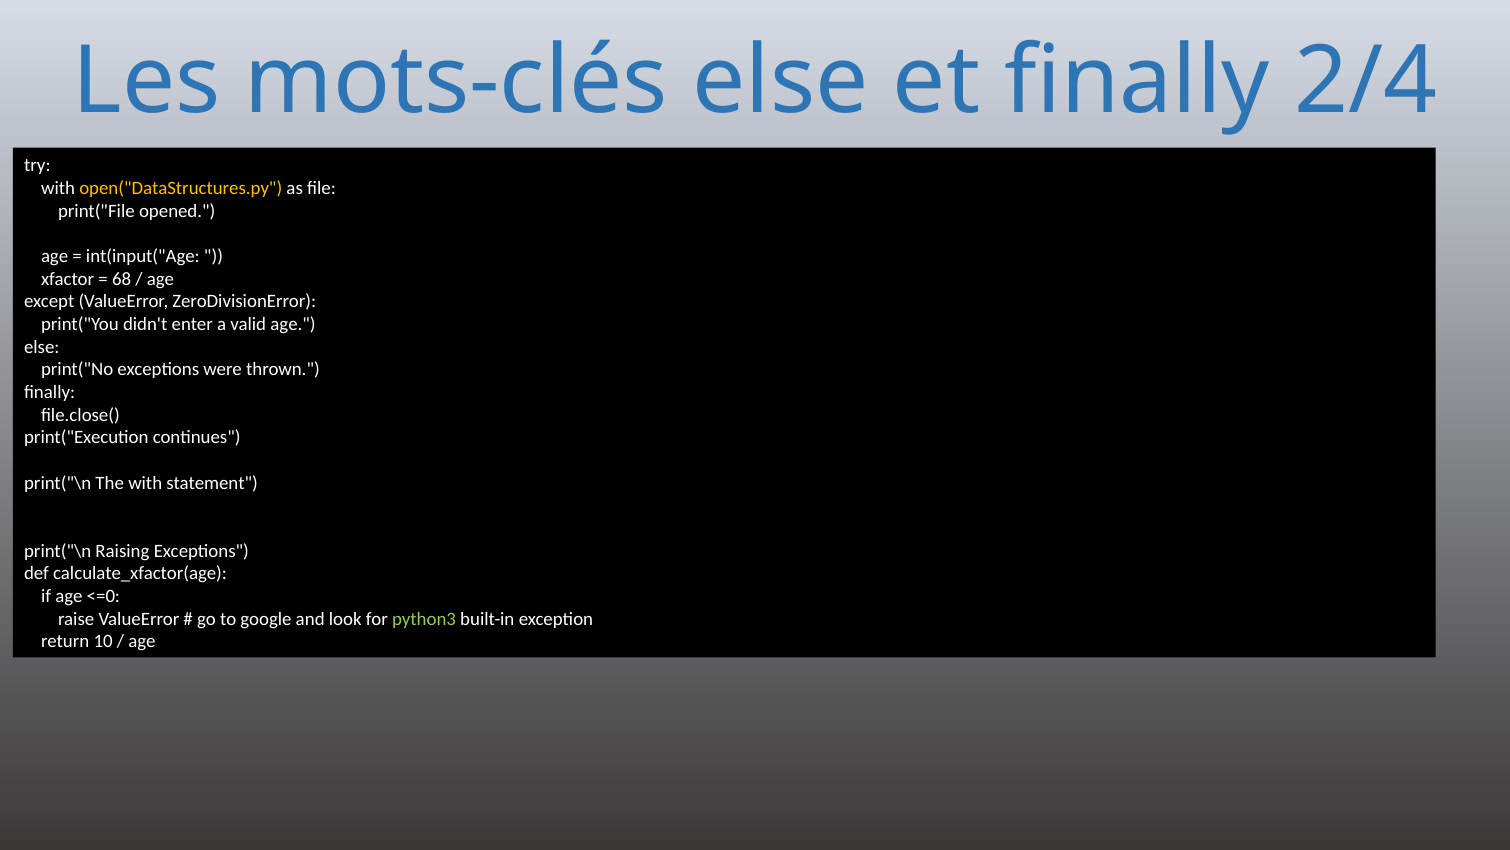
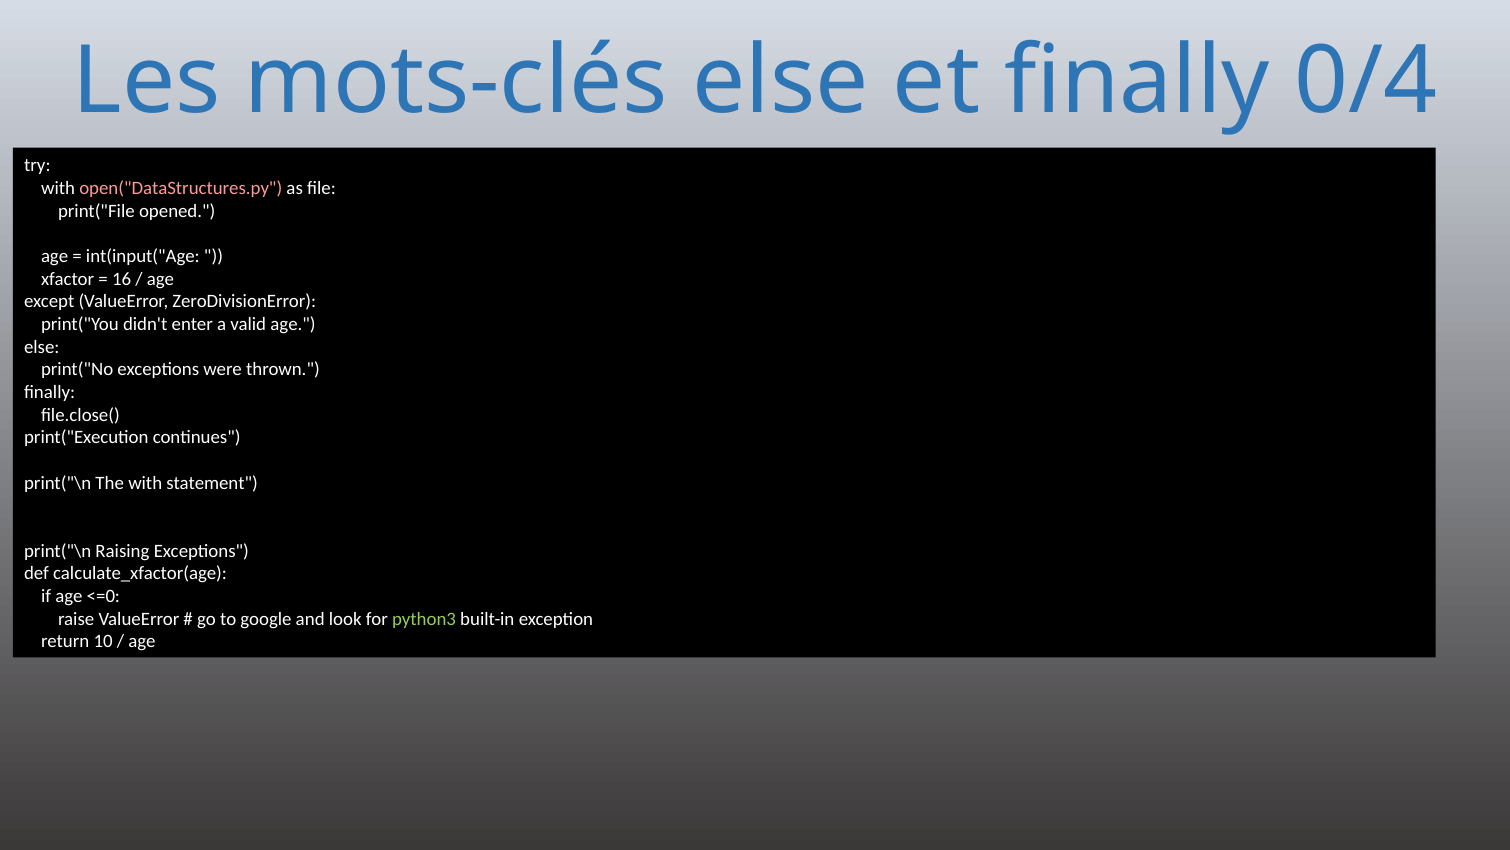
2/4: 2/4 -> 0/4 (1366, 81)
open("DataStructures.py colour: yellow -> pink (181, 188)
68: 68 -> 16 (122, 279)
